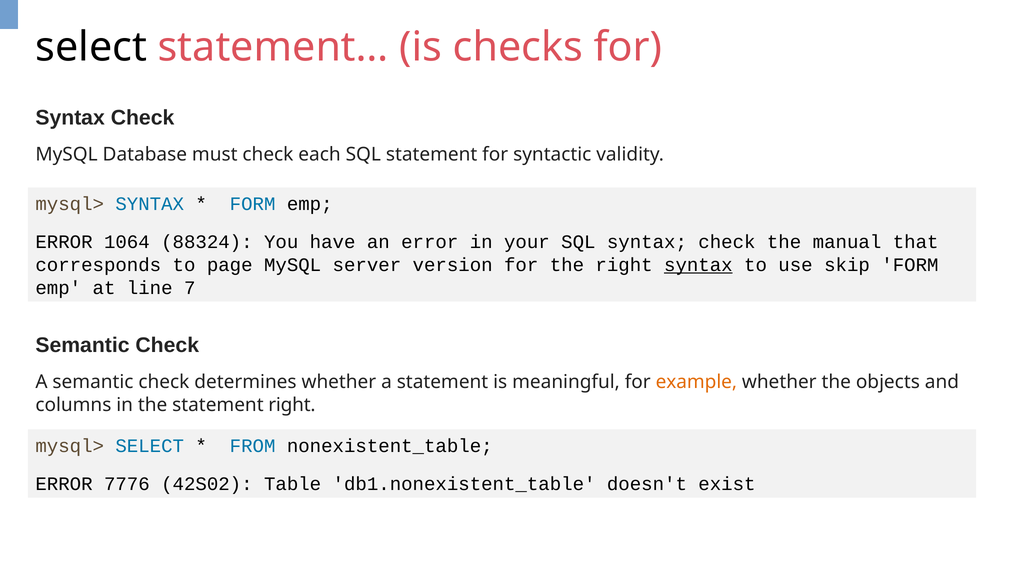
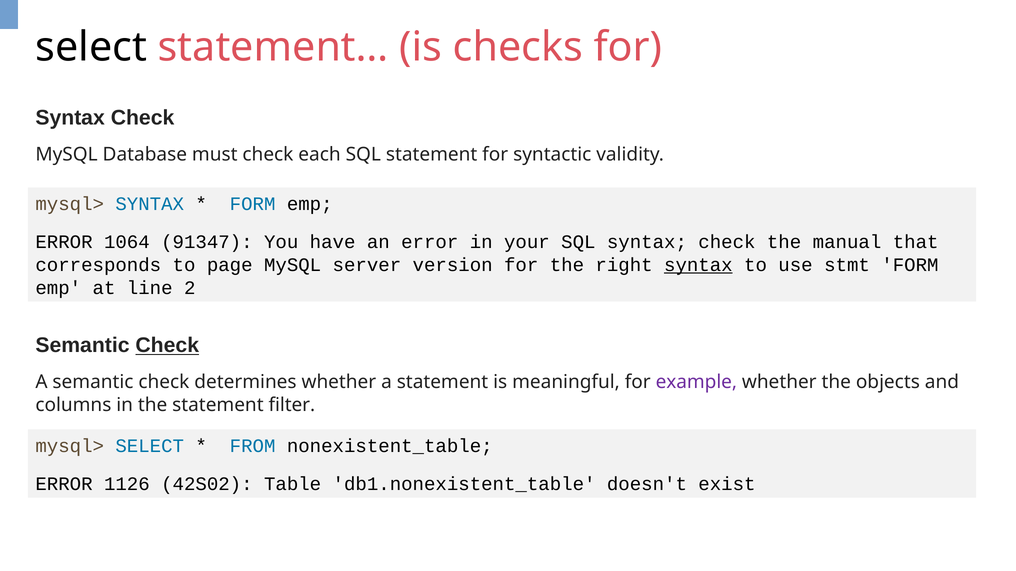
88324: 88324 -> 91347 (207, 242)
skip: skip -> stmt (847, 265)
7: 7 -> 2 (190, 288)
Check underline: none -> present (167, 346)
example colour: orange -> purple (696, 382)
statement right: right -> filter (292, 405)
7776: 7776 -> 1126 (127, 484)
